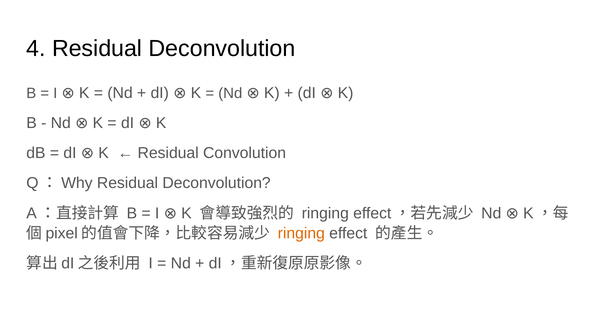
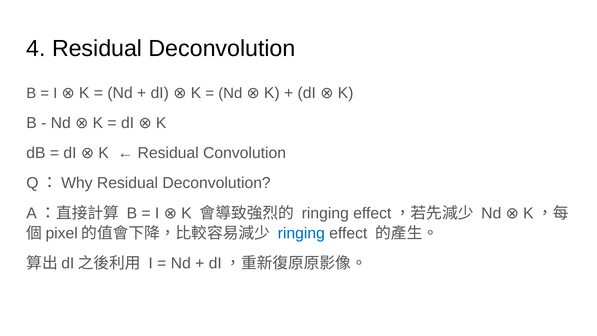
ringing colour: orange -> blue (301, 233)
